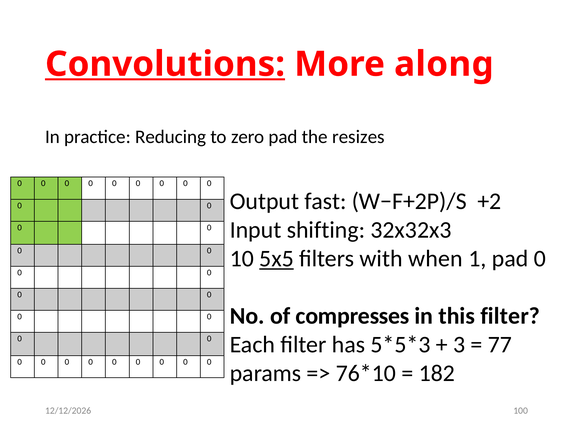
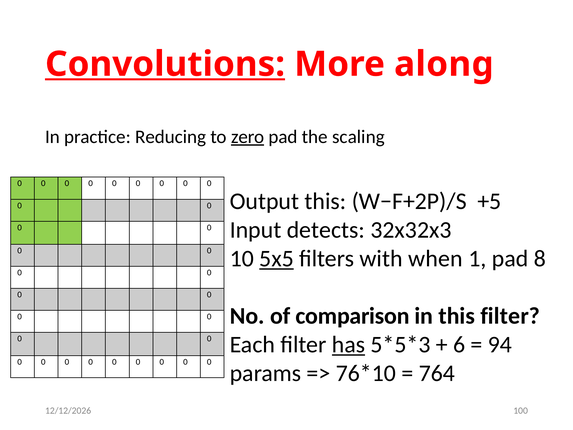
zero underline: none -> present (248, 137)
resizes: resizes -> scaling (358, 137)
Output fast: fast -> this (325, 201)
+2: +2 -> +5 (489, 201)
shifting: shifting -> detects (326, 230)
pad 0: 0 -> 8 (540, 259)
compresses: compresses -> comparison (353, 316)
has underline: none -> present (349, 344)
3: 3 -> 6 (459, 344)
77: 77 -> 94 (500, 344)
182: 182 -> 764 (437, 373)
